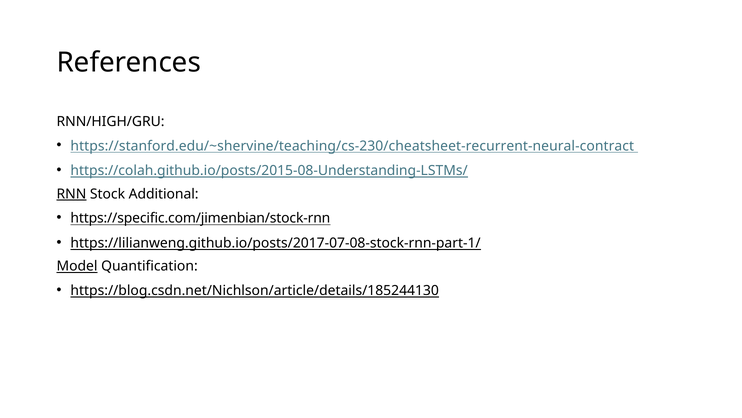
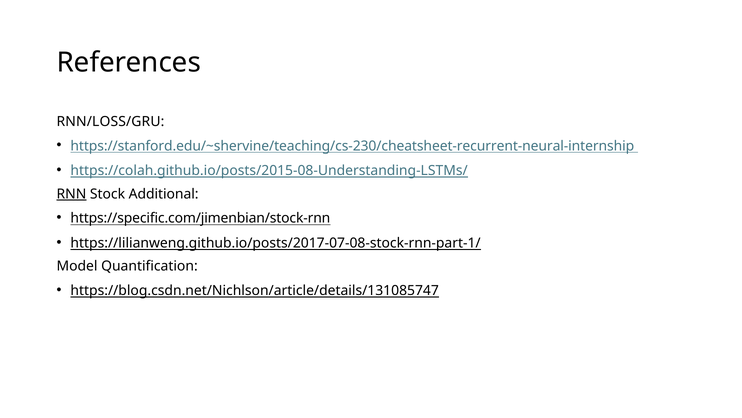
RNN/HIGH/GRU: RNN/HIGH/GRU -> RNN/LOSS/GRU (111, 121)
https://stanford.edu/~shervine/teaching/cs-230/cheatsheet-recurrent-neural-contract: https://stanford.edu/~shervine/teaching/cs-230/cheatsheet-recurrent-neural-contract -> https://stanford.edu/~shervine/teaching/cs-230/cheatsheet-recurrent-neural-internship (352, 146)
Model underline: present -> none (77, 266)
https://blog.csdn.net/Nichlson/article/details/185244130: https://blog.csdn.net/Nichlson/article/details/185244130 -> https://blog.csdn.net/Nichlson/article/details/131085747 (255, 290)
